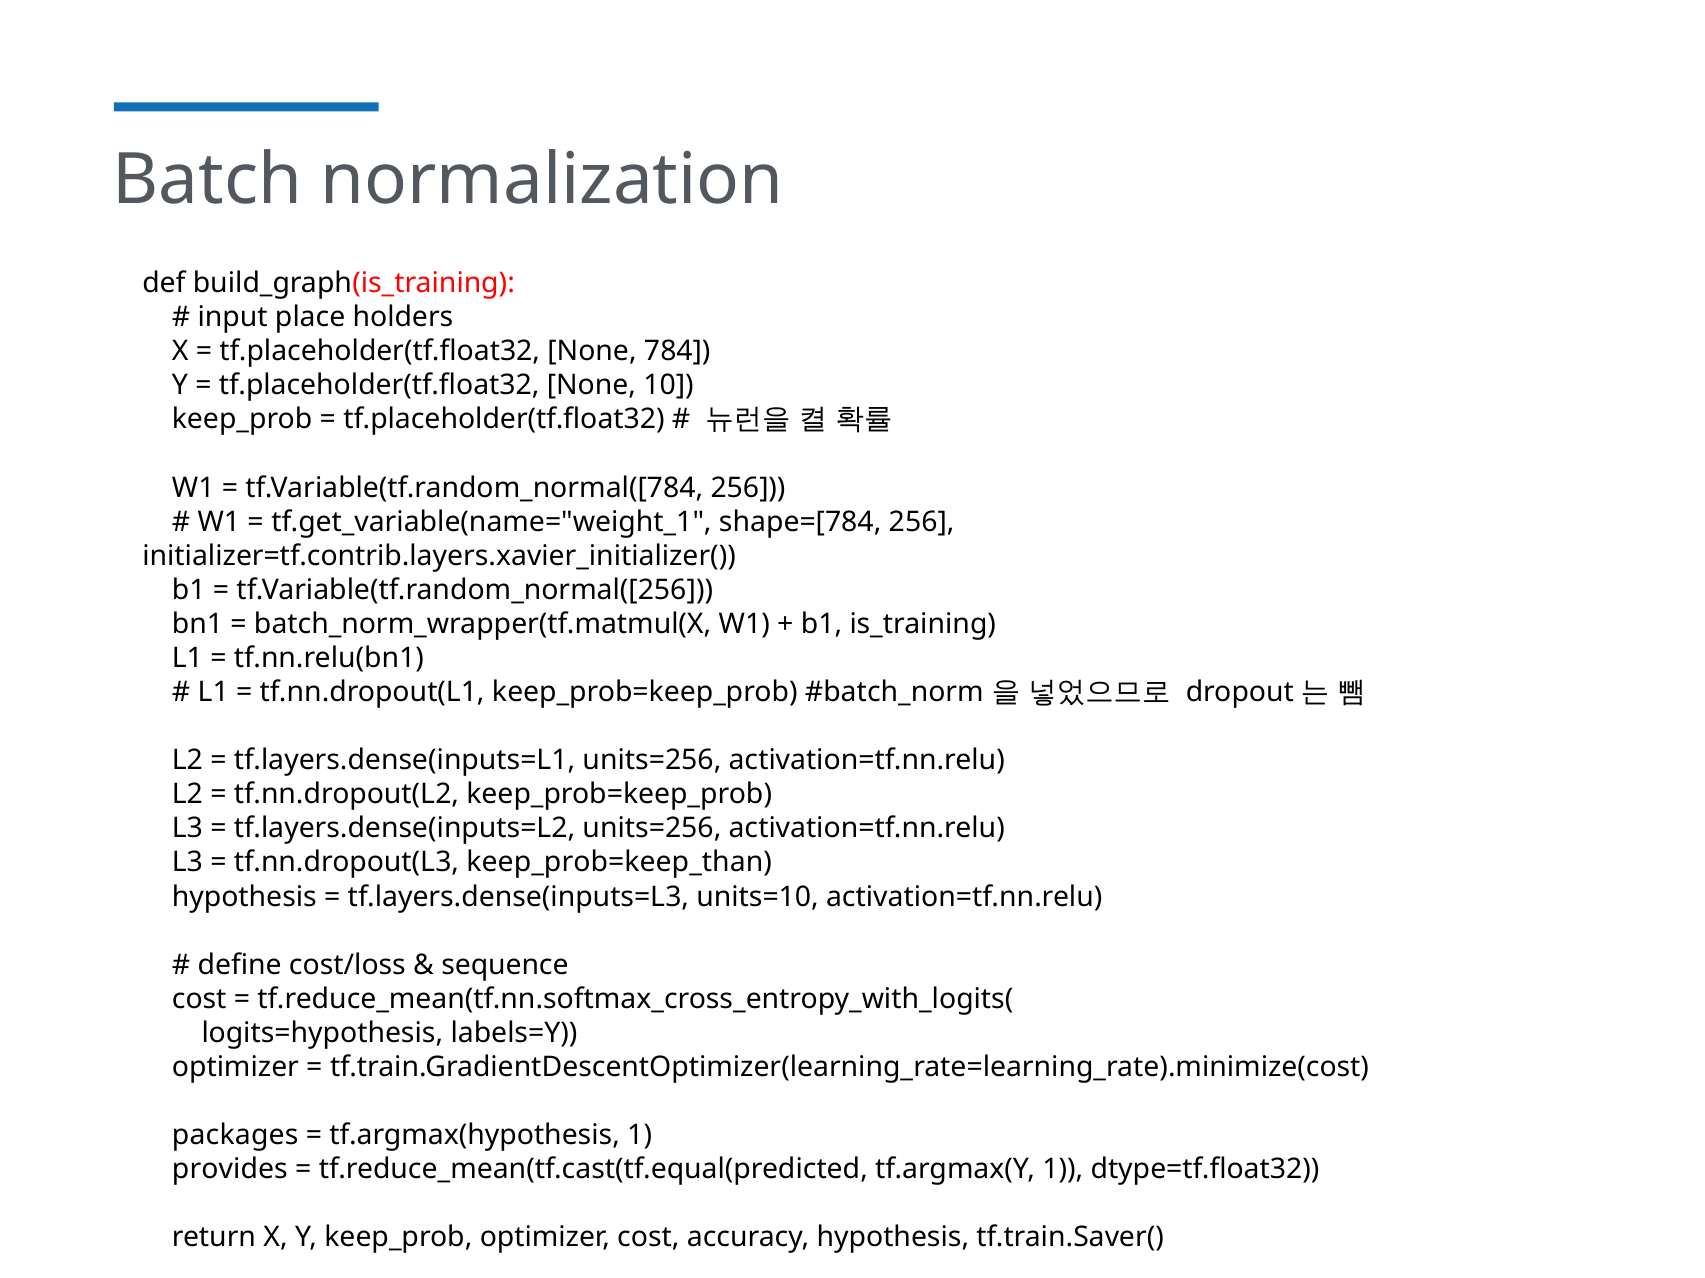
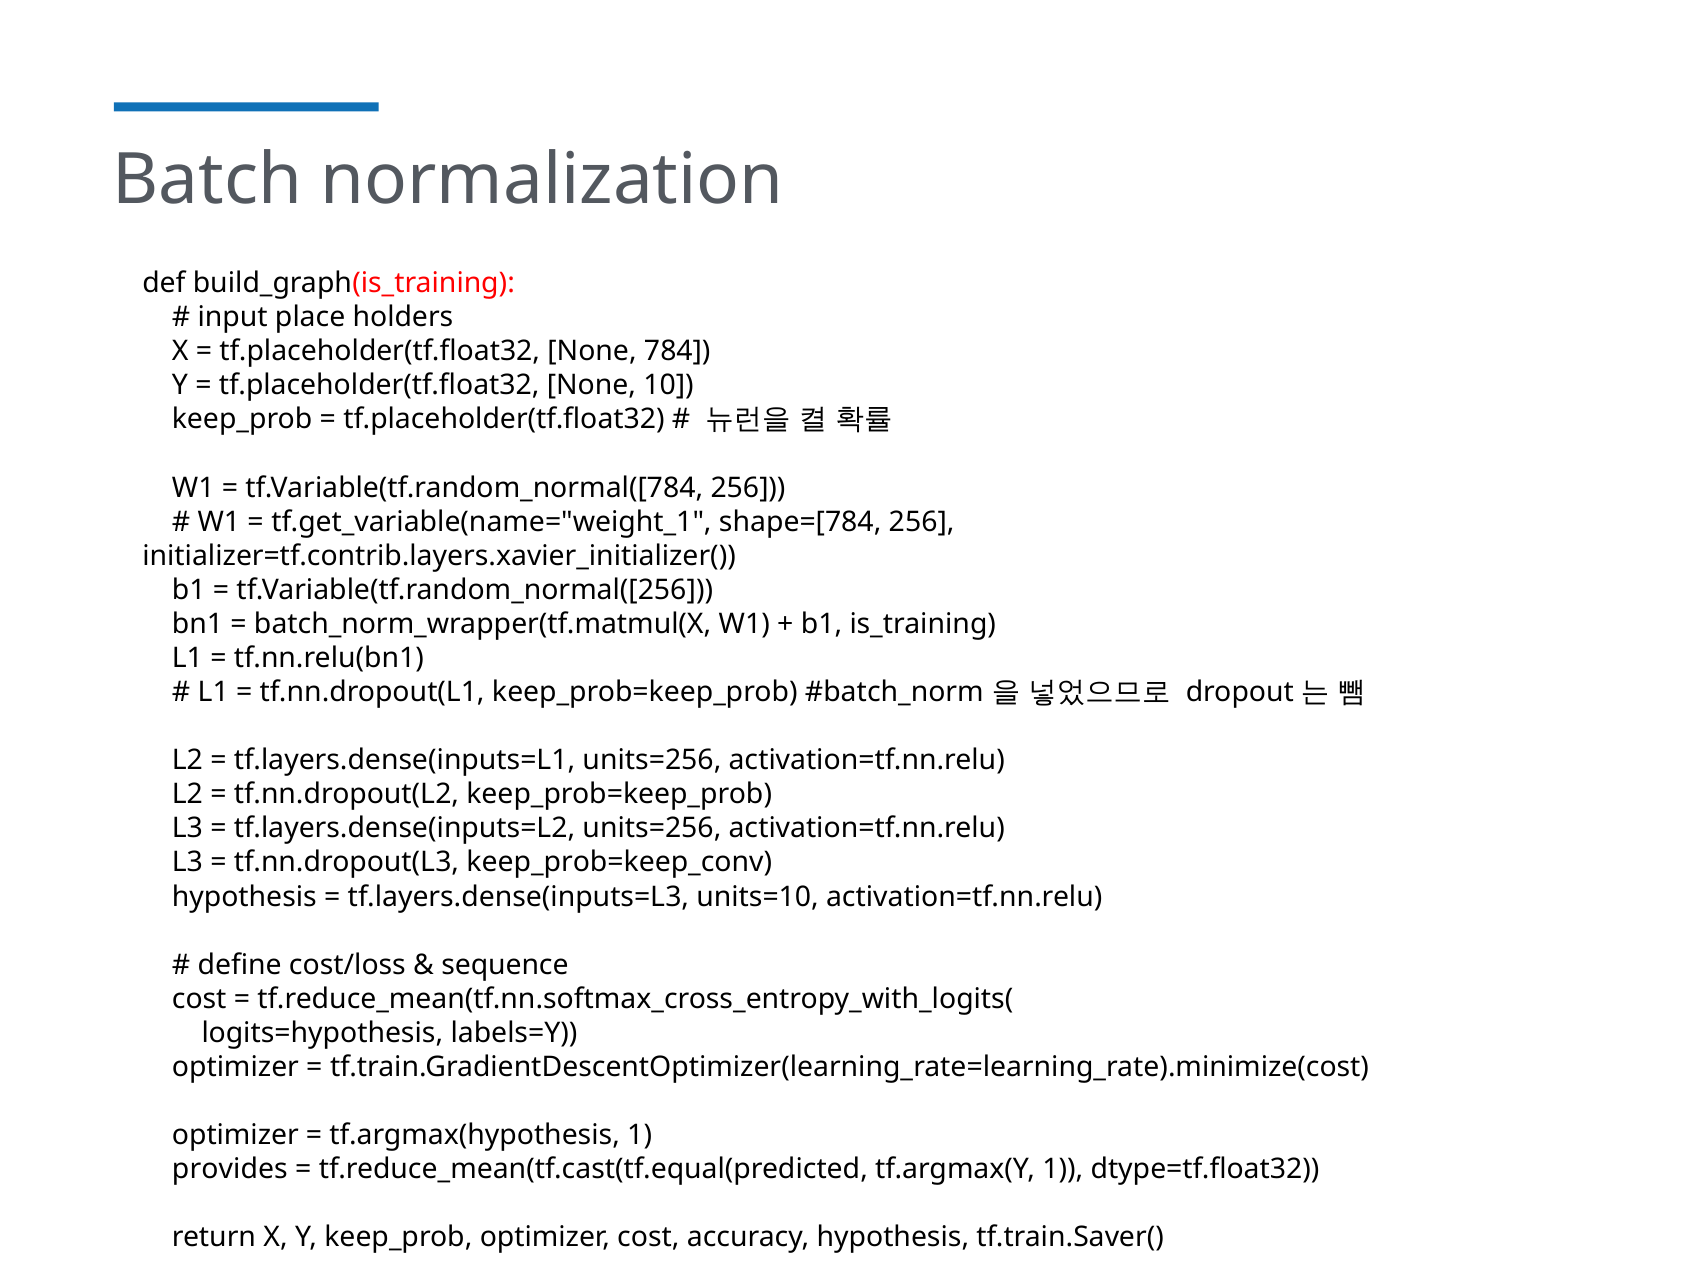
keep_prob=keep_than: keep_prob=keep_than -> keep_prob=keep_conv (619, 863)
packages: packages -> optimizer (235, 1136)
